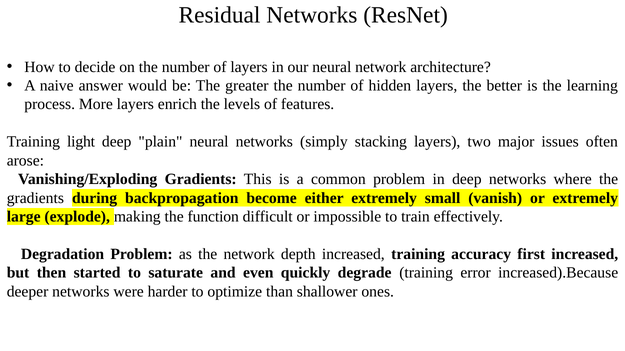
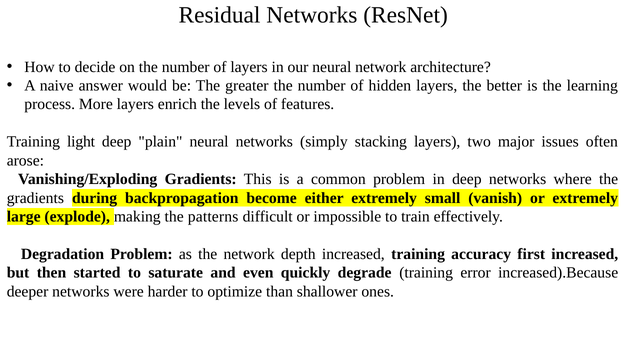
function: function -> patterns (213, 217)
